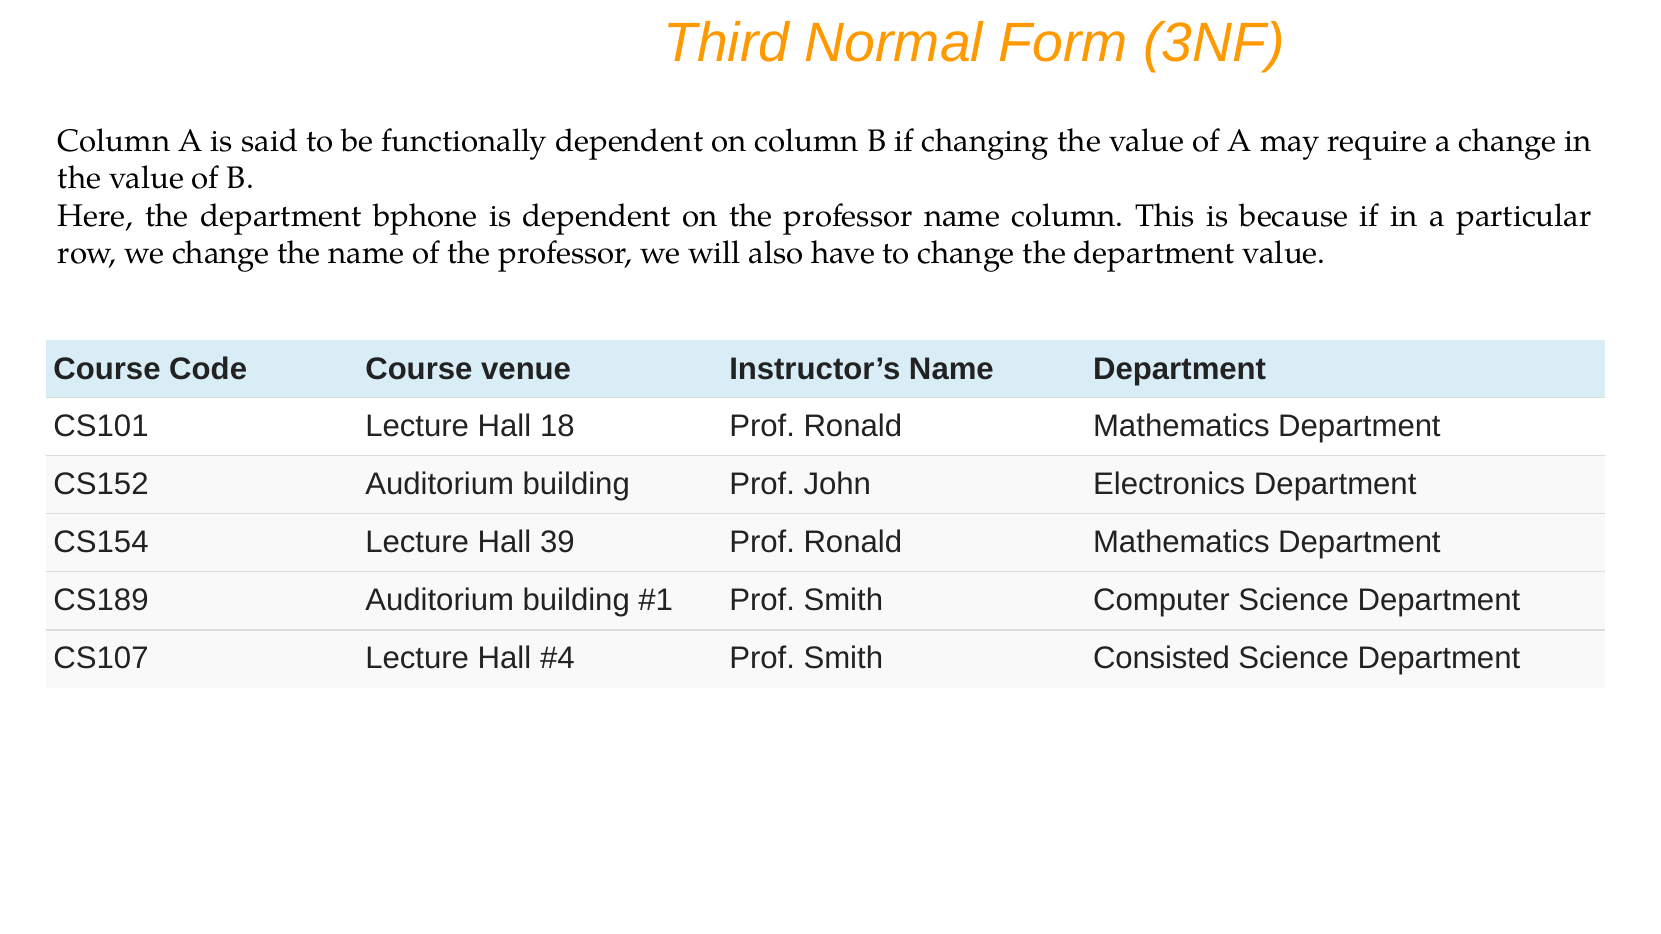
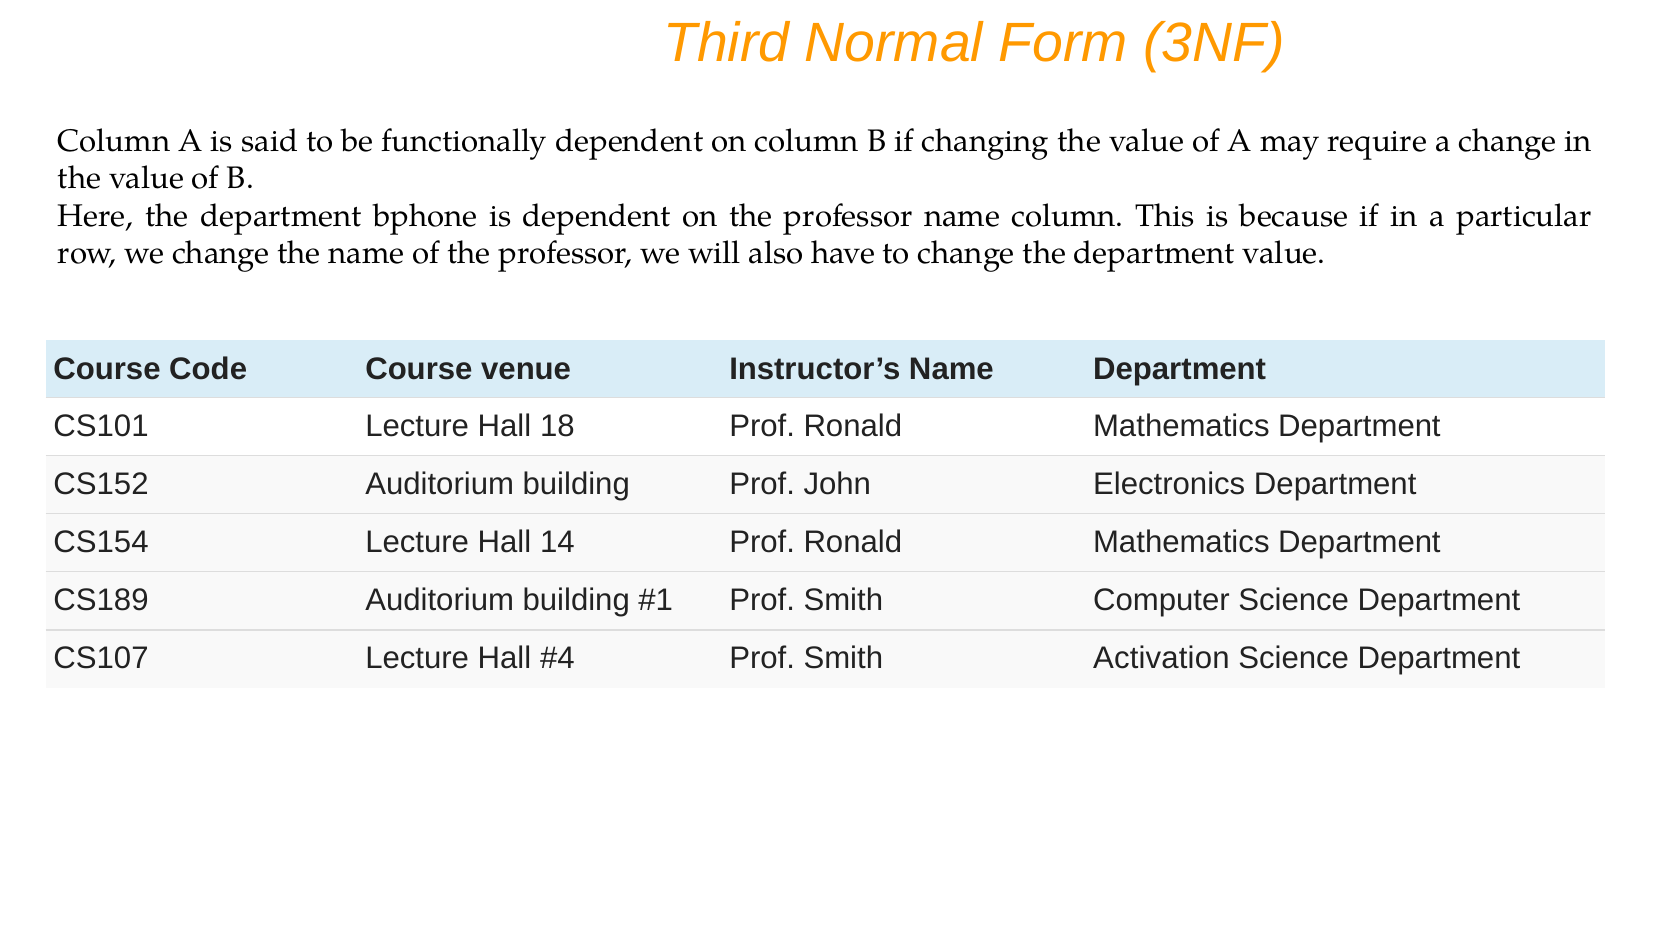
39: 39 -> 14 (557, 542)
Consisted: Consisted -> Activation (1161, 659)
